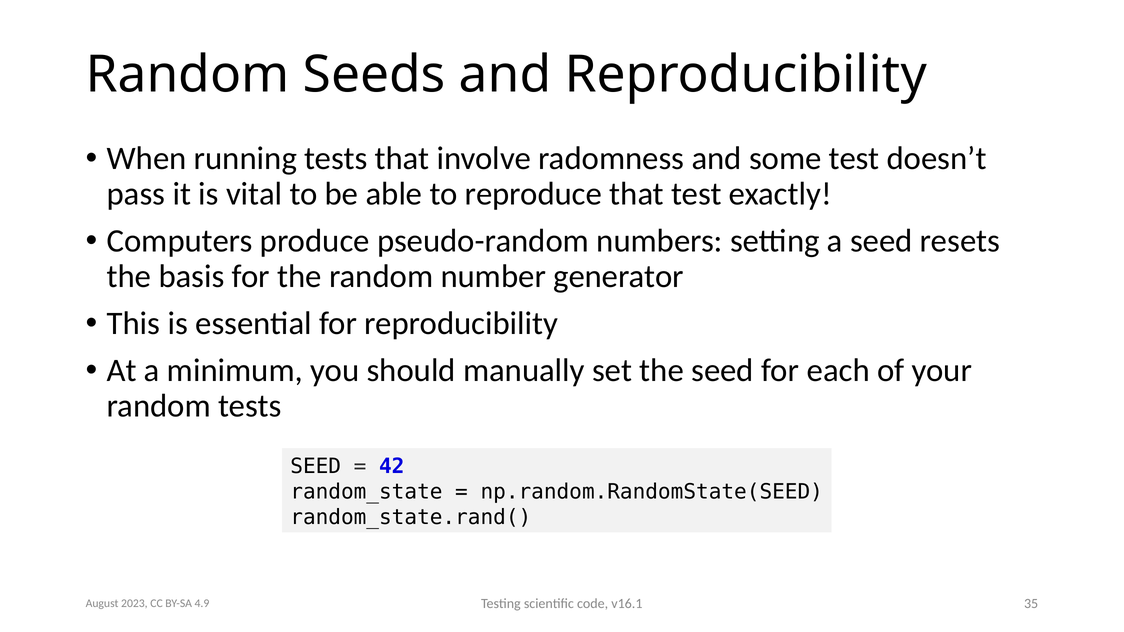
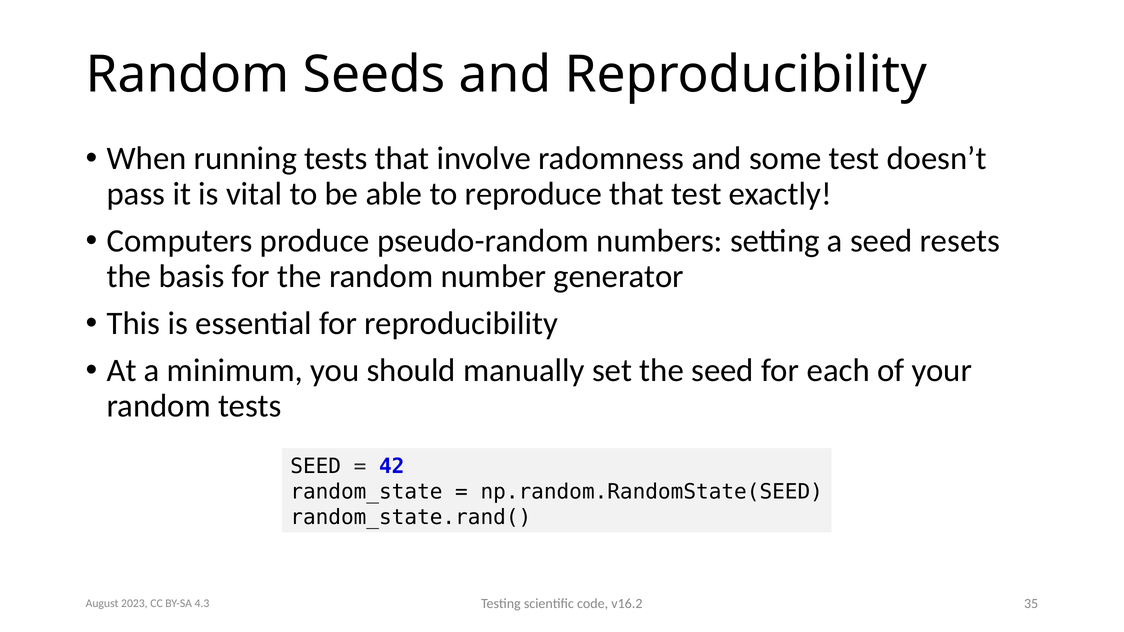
v16.1: v16.1 -> v16.2 (627, 604)
4.9: 4.9 -> 4.3 (202, 604)
